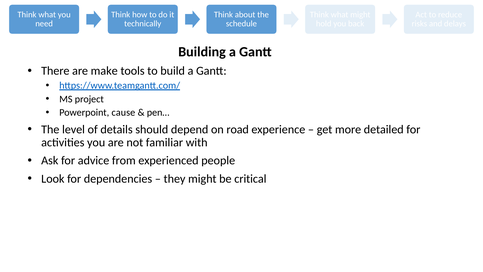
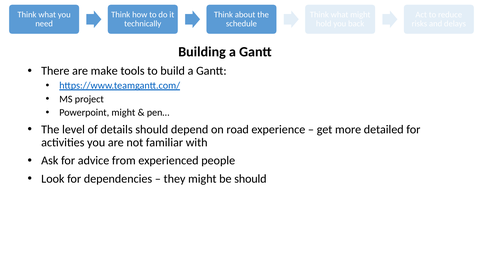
Powerpoint cause: cause -> might (123, 112)
be critical: critical -> should (250, 178)
